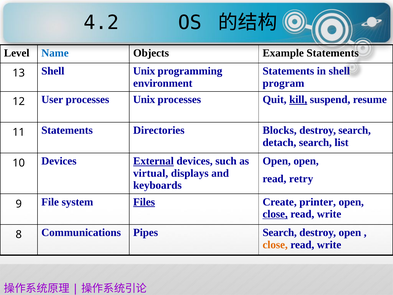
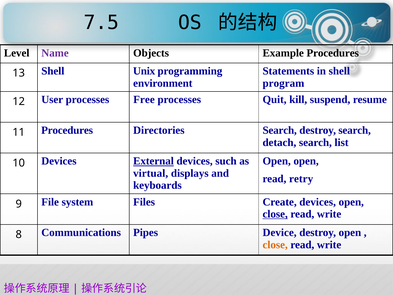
4.2: 4.2 -> 7.5 (101, 23)
Name colour: blue -> purple (55, 53)
Example Statements: Statements -> Procedures (333, 53)
processes Unix: Unix -> Free (144, 100)
kill underline: present -> none (298, 100)
11 Statements: Statements -> Procedures (67, 130)
Directories Blocks: Blocks -> Search (280, 130)
Files underline: present -> none (144, 202)
Create printer: printer -> devices (318, 202)
Pipes Search: Search -> Device (280, 232)
